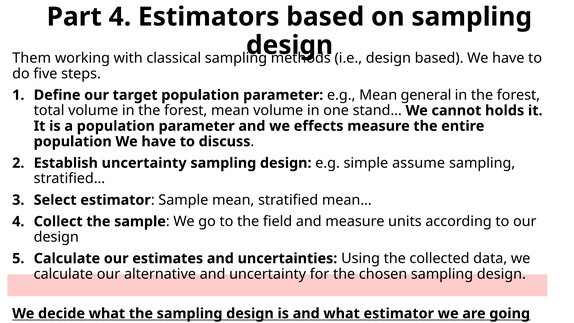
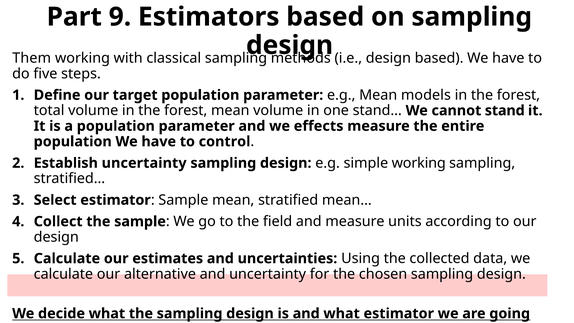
Part 4: 4 -> 9 (120, 17)
general: general -> models (426, 95)
holds: holds -> stand (505, 111)
discuss: discuss -> control (225, 142)
simple assume: assume -> working (419, 163)
